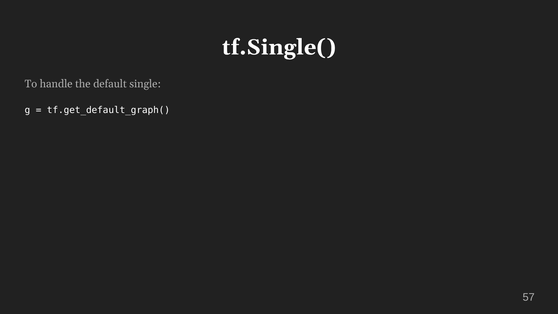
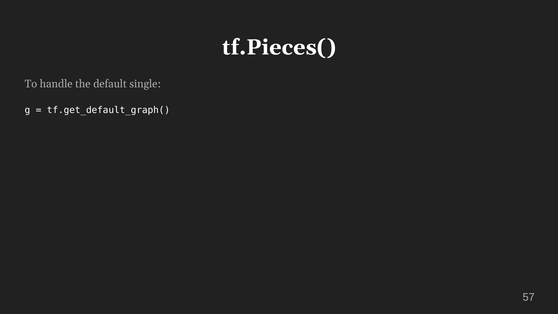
tf.Single(: tf.Single( -> tf.Pieces( (279, 47)
